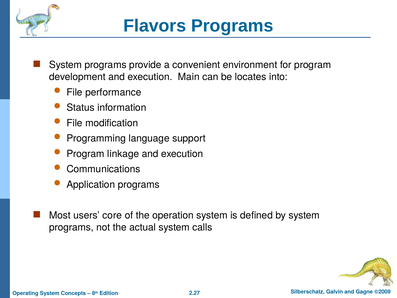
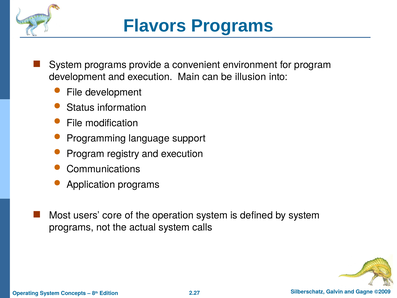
locates: locates -> illusion (251, 77)
File performance: performance -> development (113, 92)
linkage: linkage -> registry (123, 154)
